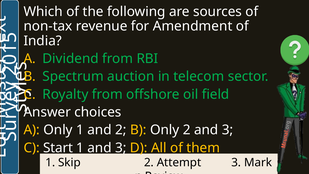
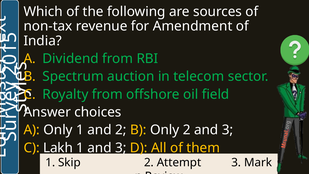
Start: Start -> Lakh (58, 148)
